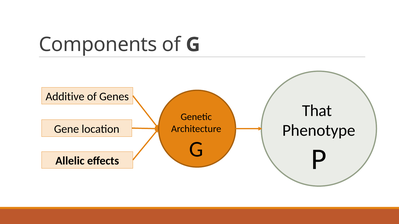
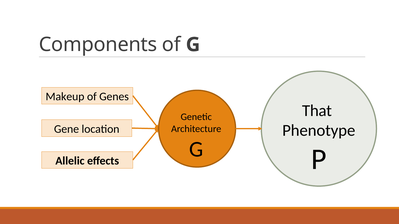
Additive: Additive -> Makeup (65, 97)
